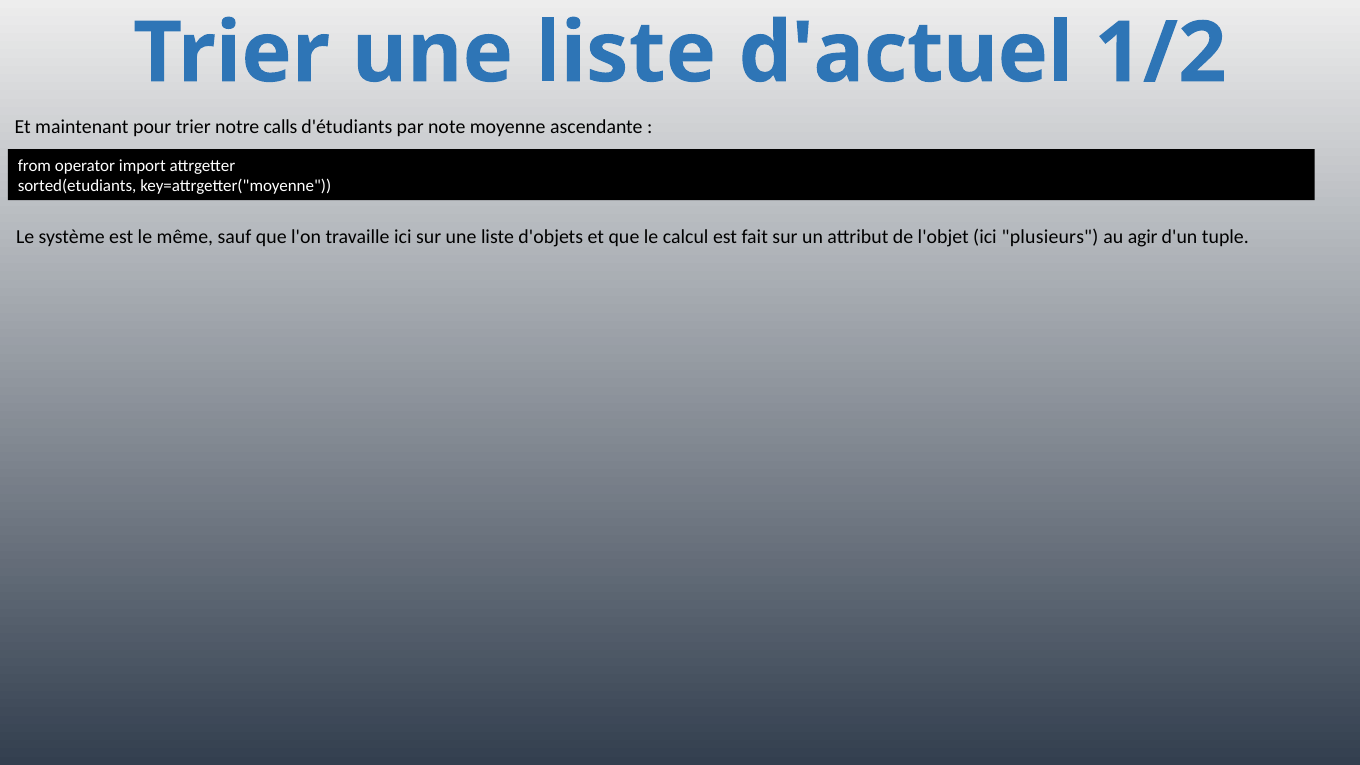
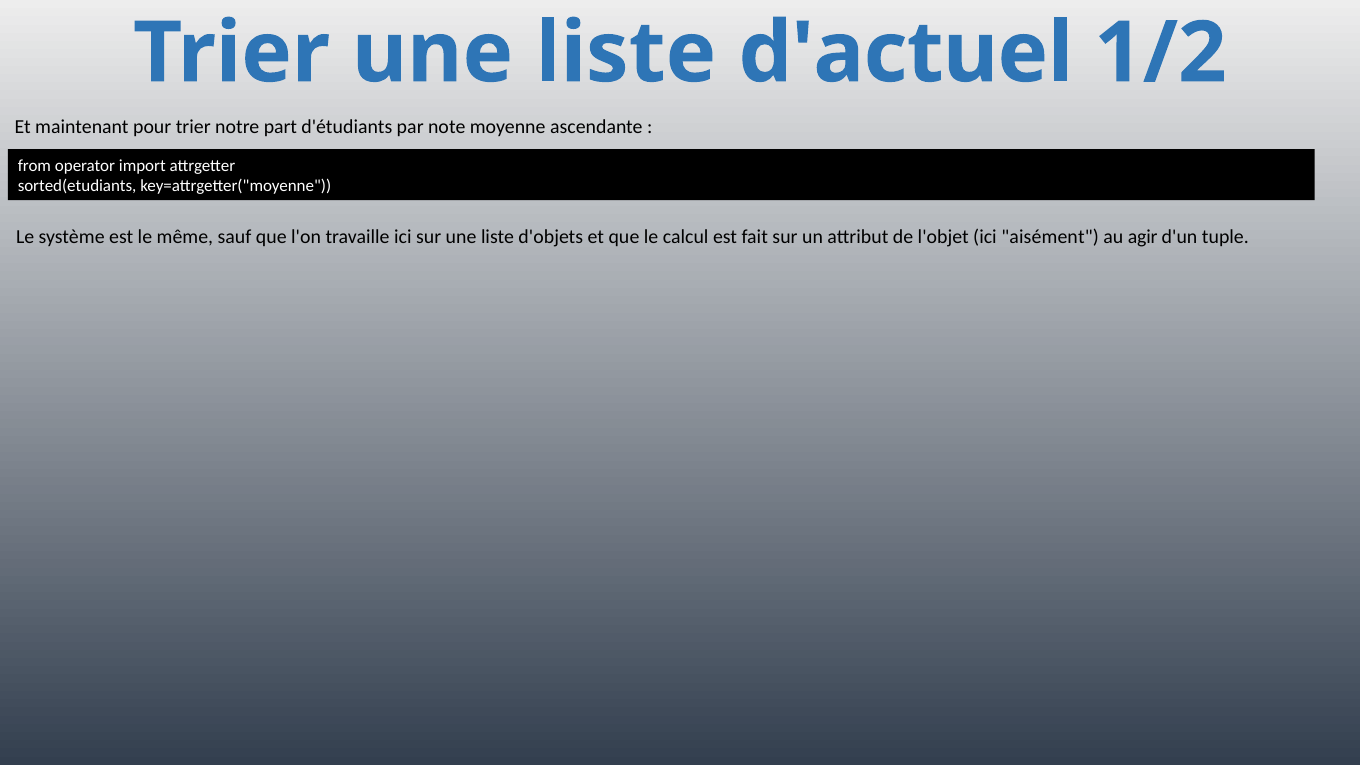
calls: calls -> part (280, 127)
plusieurs: plusieurs -> aisément (1050, 237)
